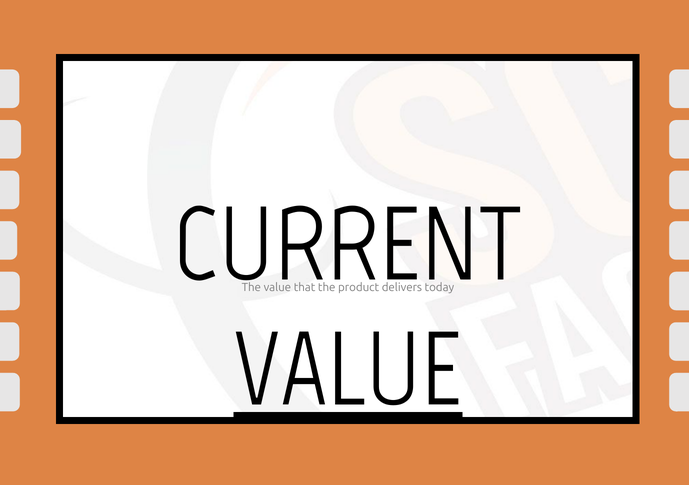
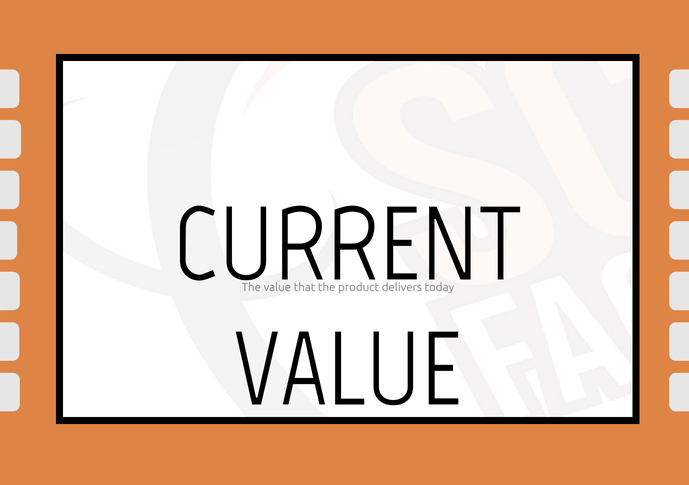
VALUE underline: present -> none (348, 371)
